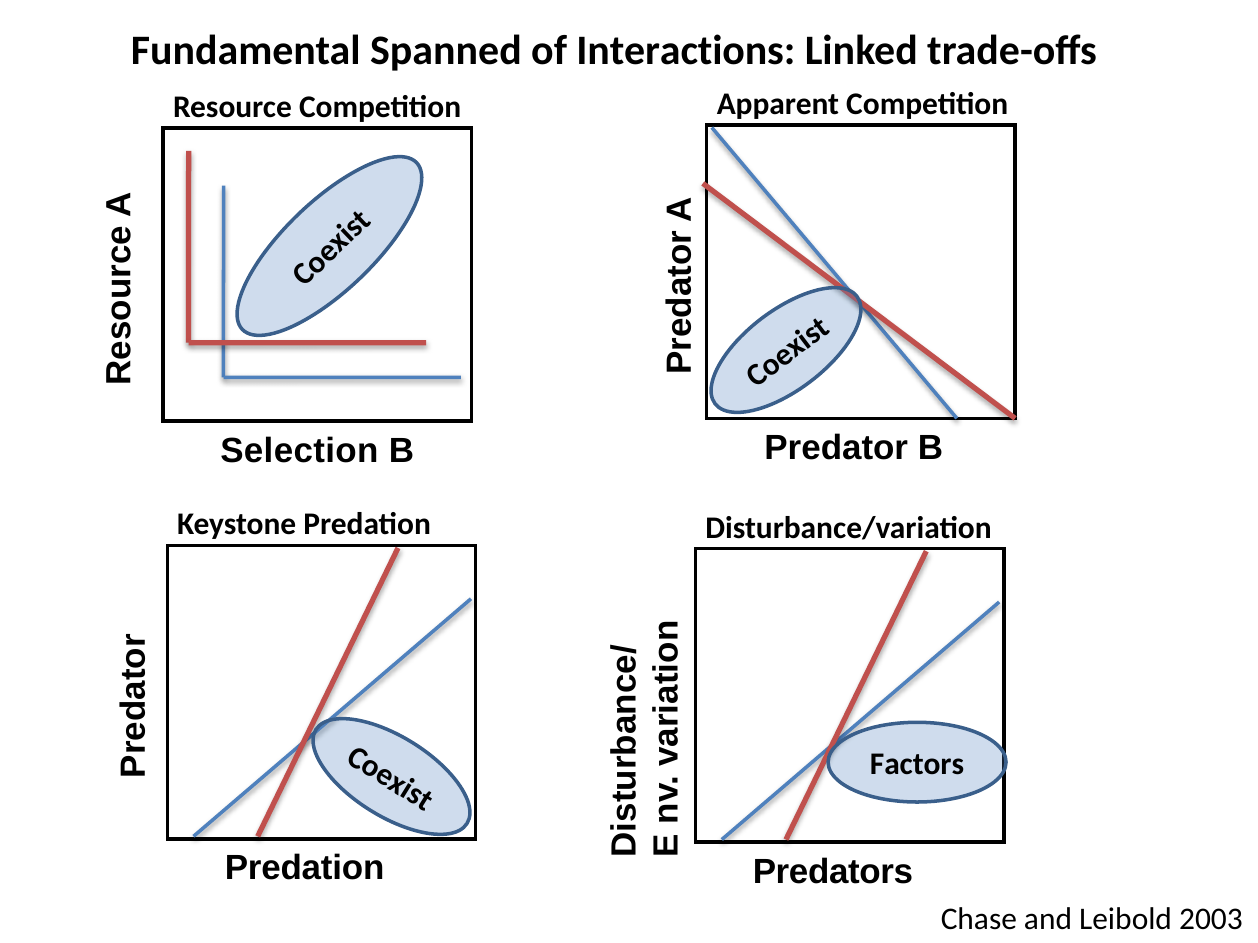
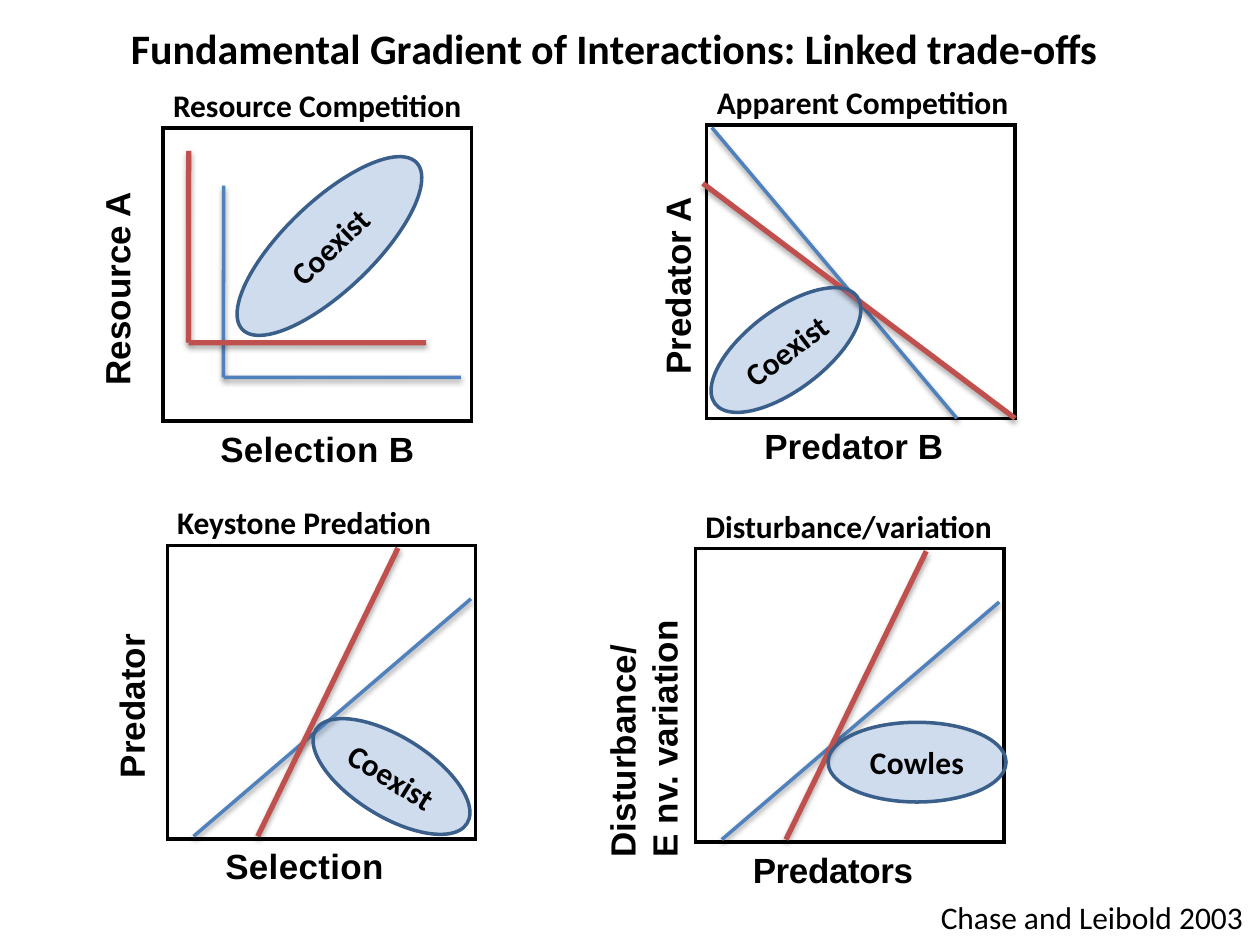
Spanned: Spanned -> Gradient (446, 50)
Factors: Factors -> Cowles (917, 765)
Predation: Predation -> Selection (304, 869)
